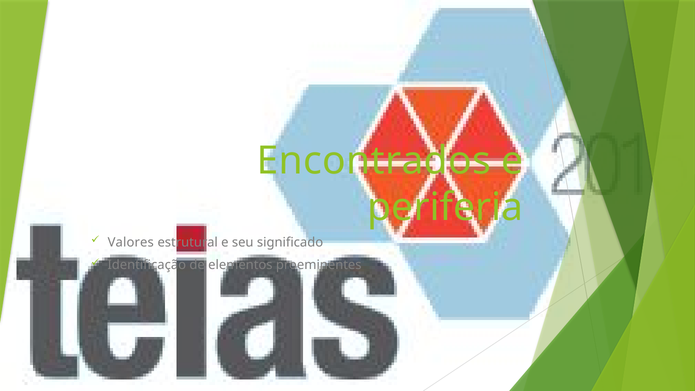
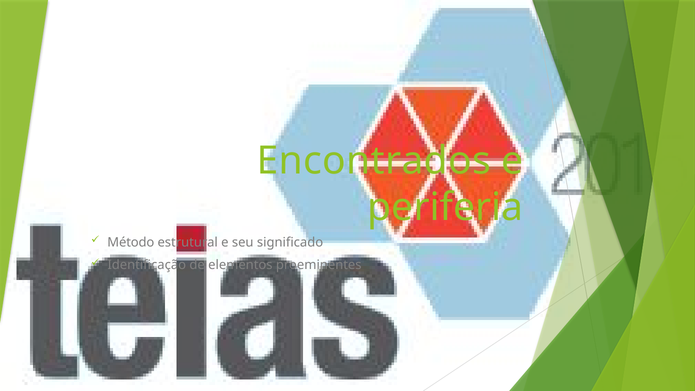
Valores: Valores -> Método (131, 242)
